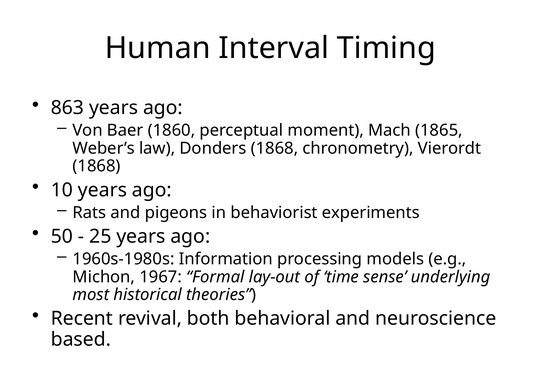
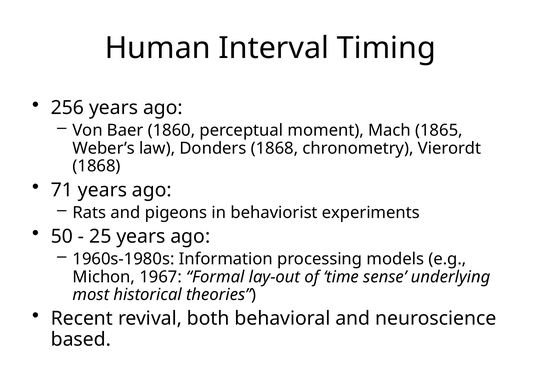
863: 863 -> 256 (67, 108)
10: 10 -> 71 (62, 190)
